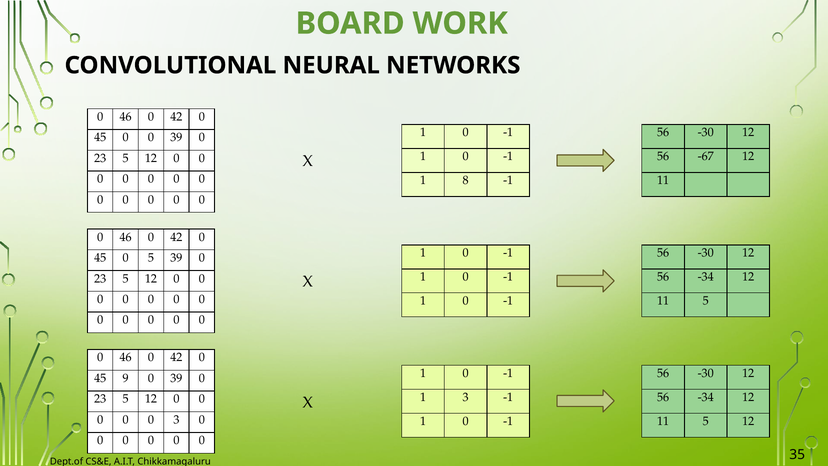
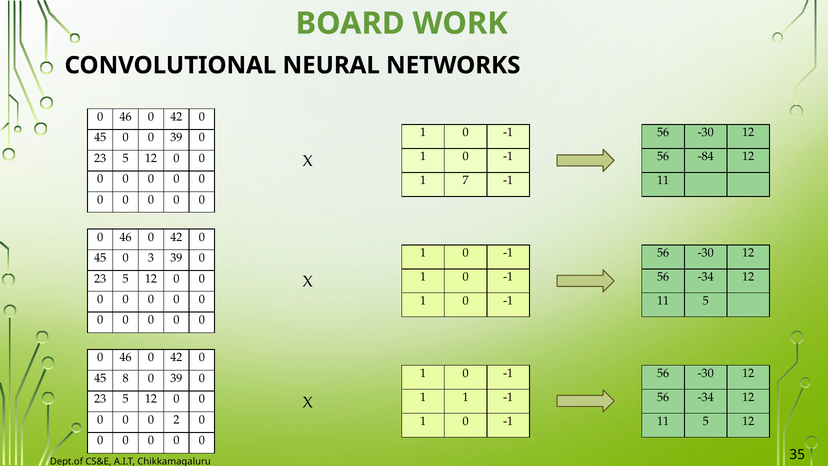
-67: -67 -> -84 (706, 156)
8: 8 -> 7 (466, 180)
0 5: 5 -> 3 (151, 258)
9: 9 -> 8 (126, 378)
1 3: 3 -> 1 (466, 397)
0 3: 3 -> 2 (176, 419)
